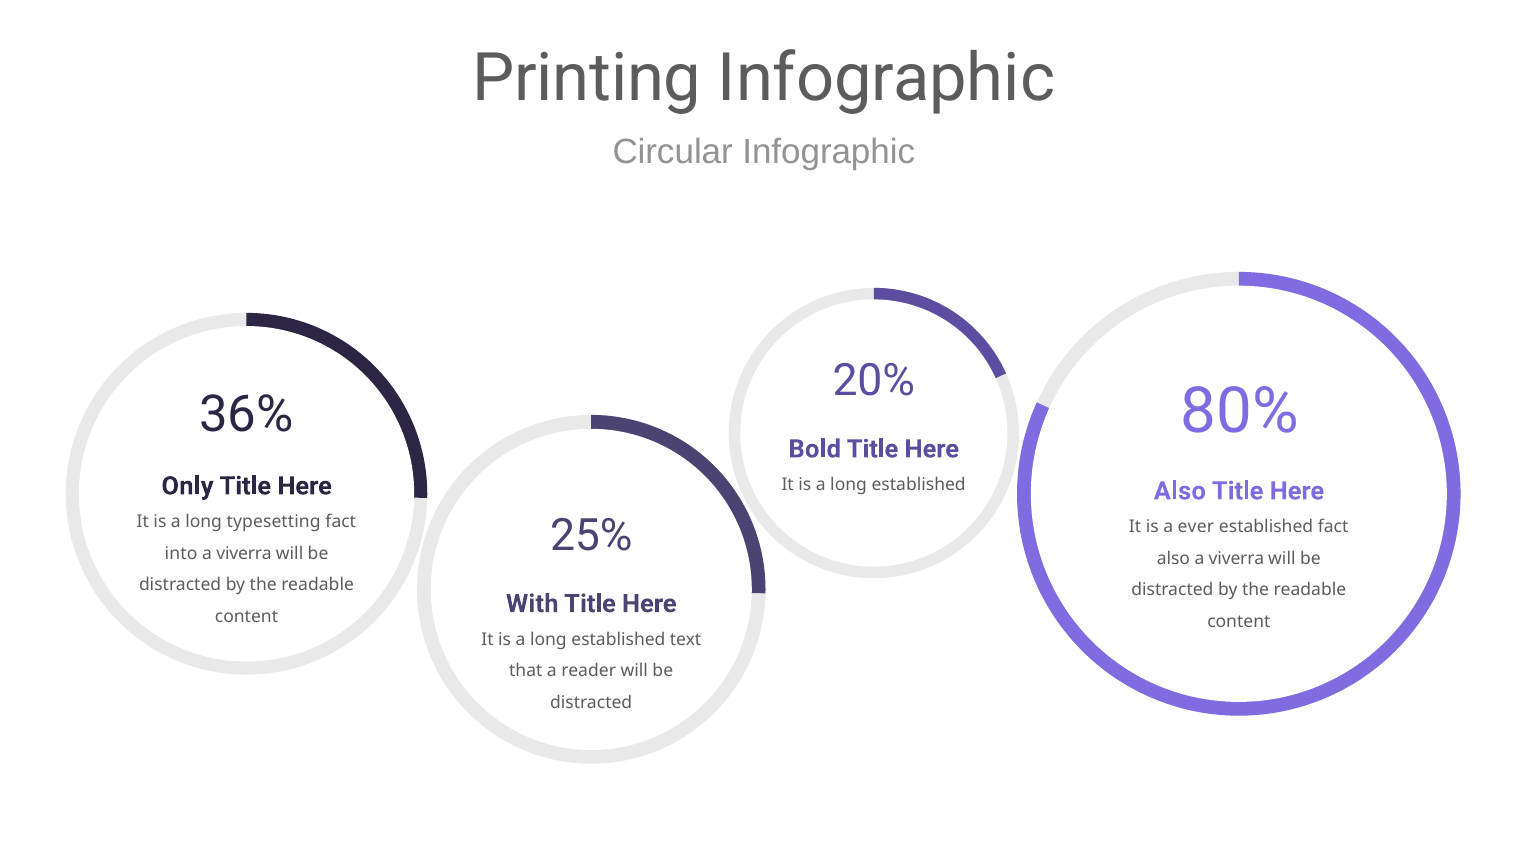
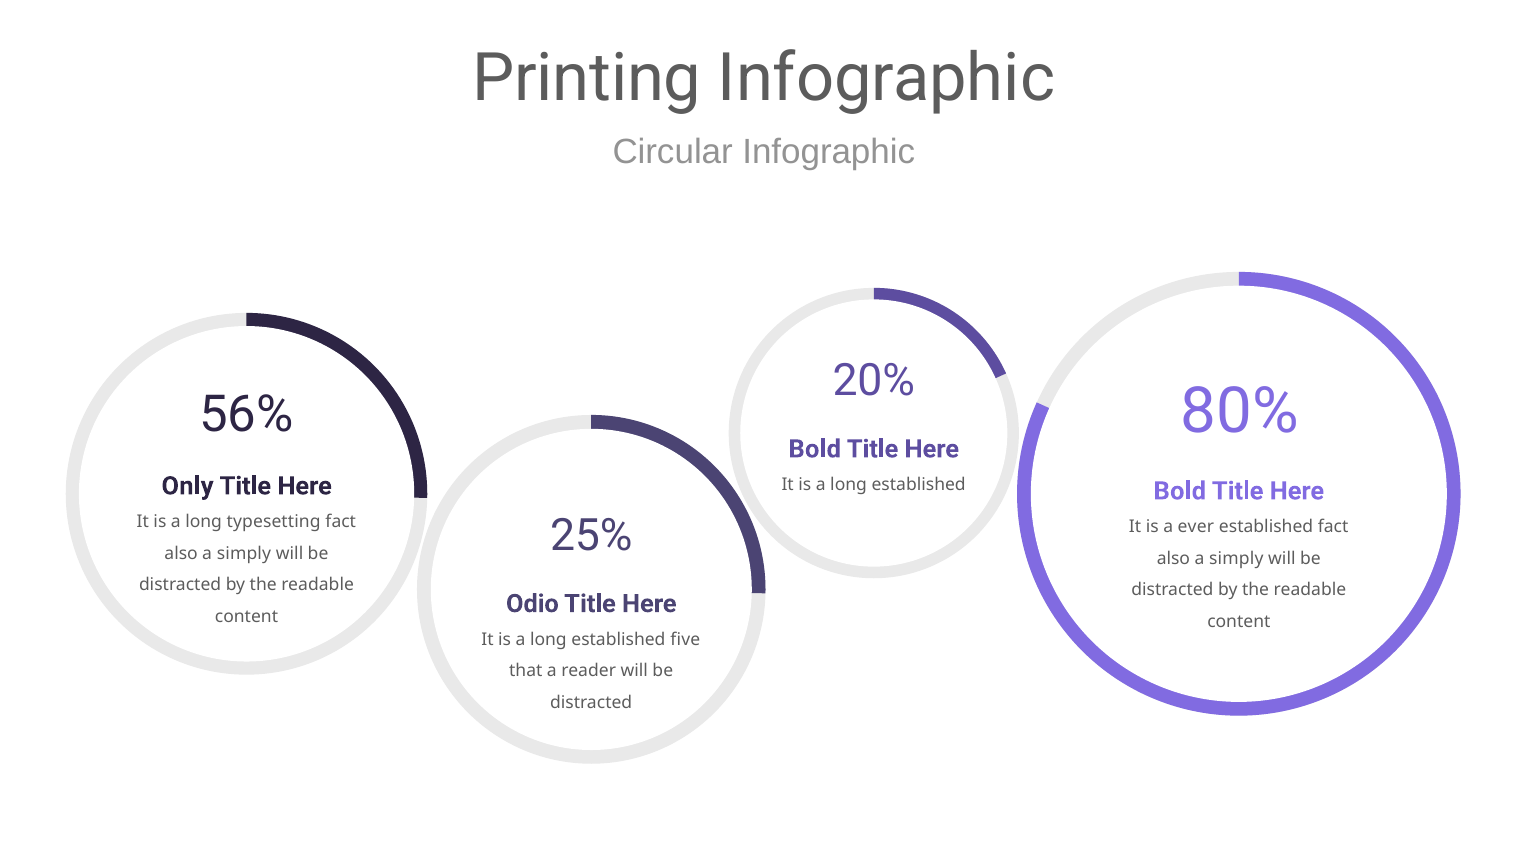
36%: 36% -> 56% (247, 414)
Also: Also -> Bold (1180, 491)
into: into -> also (181, 553)
viverra: viverra -> simply (244, 553)
viverra: viverra -> simply (1236, 558)
With: With -> Odio (532, 603)
text: text -> five (685, 639)
